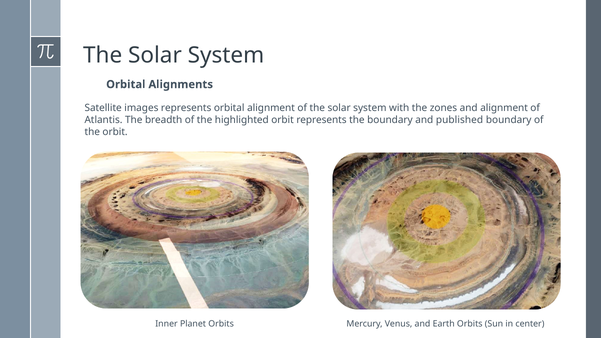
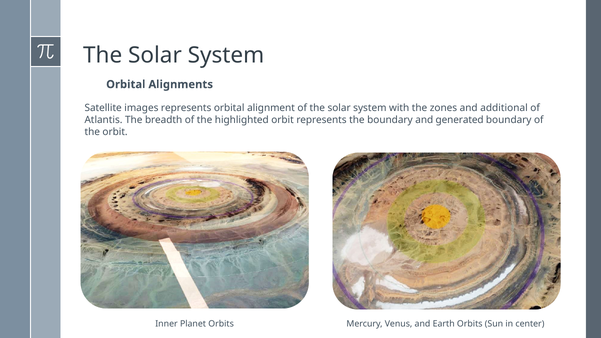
and alignment: alignment -> additional (504, 108)
published: published -> generated (460, 120)
